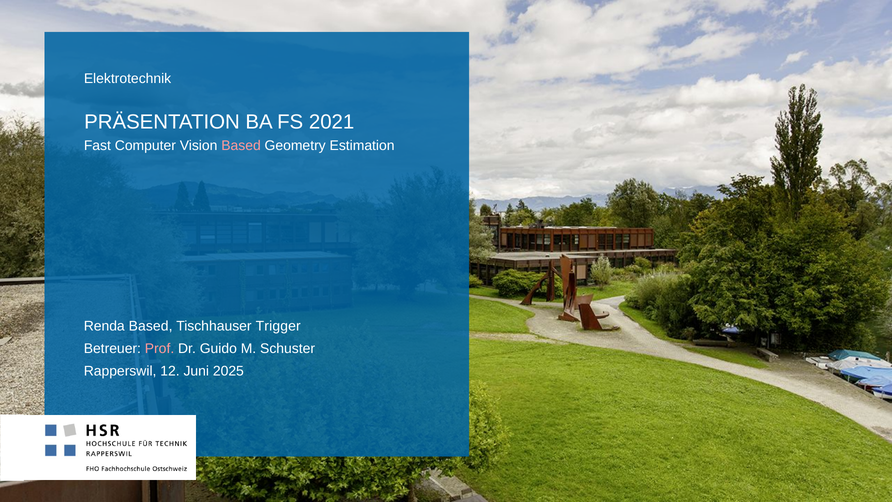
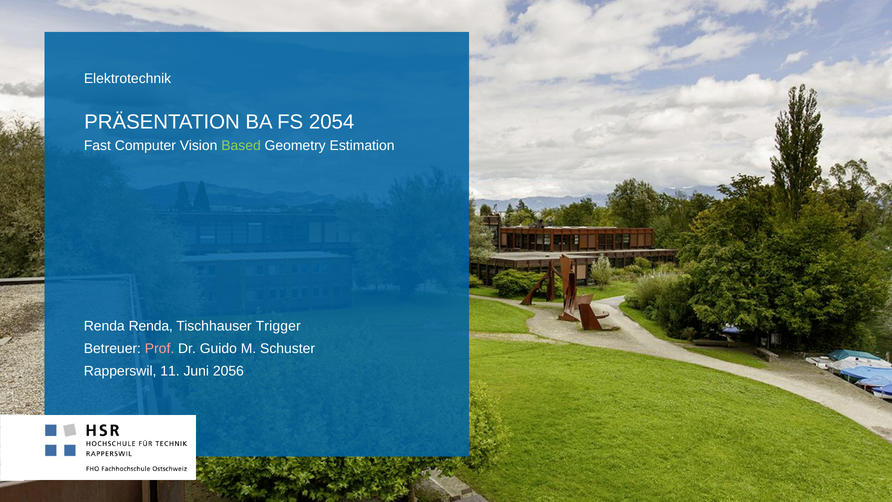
2021: 2021 -> 2054 (332, 122)
Based colour: pink -> light green (241, 145)
Renda Based: Based -> Renda (151, 326)
12: 12 -> 11 (170, 371)
2025: 2025 -> 2056 (228, 371)
